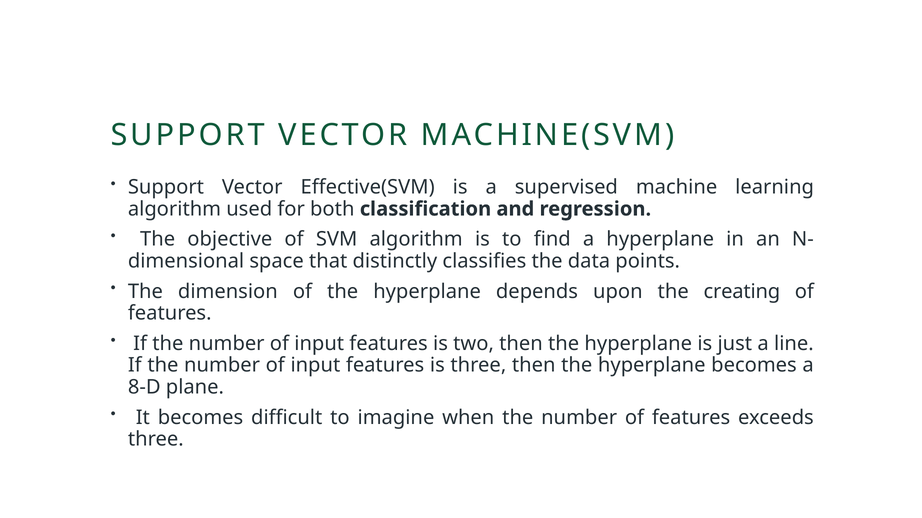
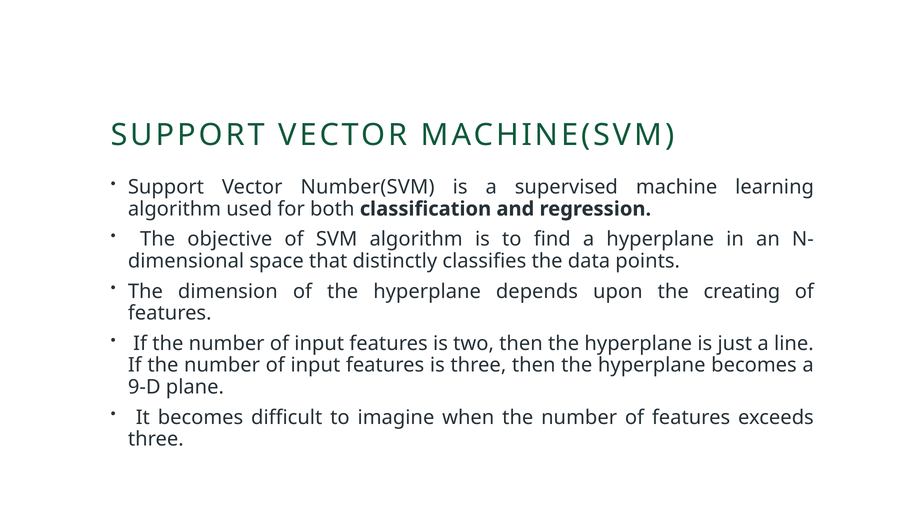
Effective(SVM: Effective(SVM -> Number(SVM (368, 187)
8-D: 8-D -> 9-D (144, 388)
